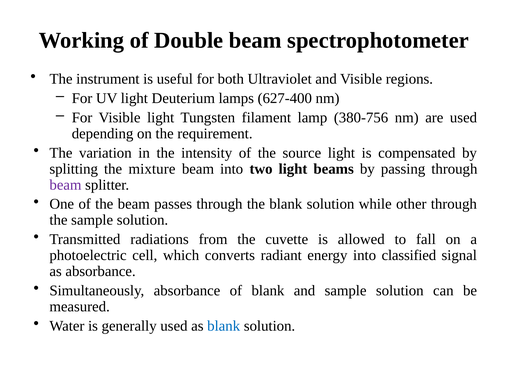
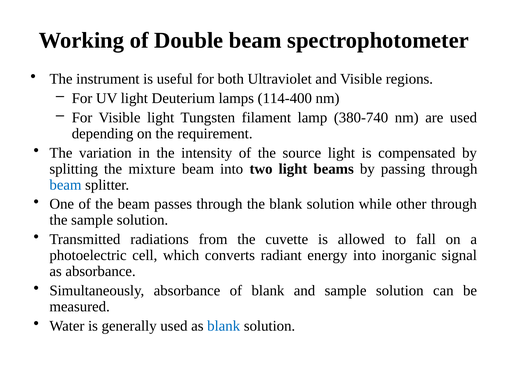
627-400: 627-400 -> 114-400 (285, 98)
380-756: 380-756 -> 380-740 (361, 118)
beam colour: purple -> blue (65, 185)
classified: classified -> inorganic (409, 255)
